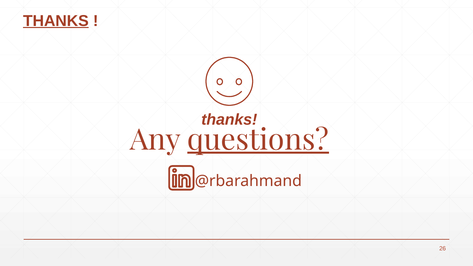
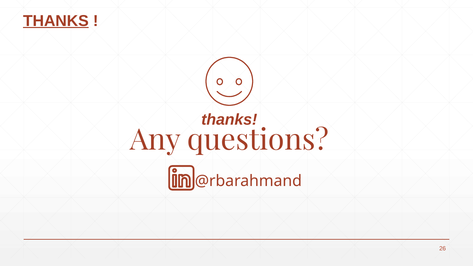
questions underline: present -> none (258, 140)
